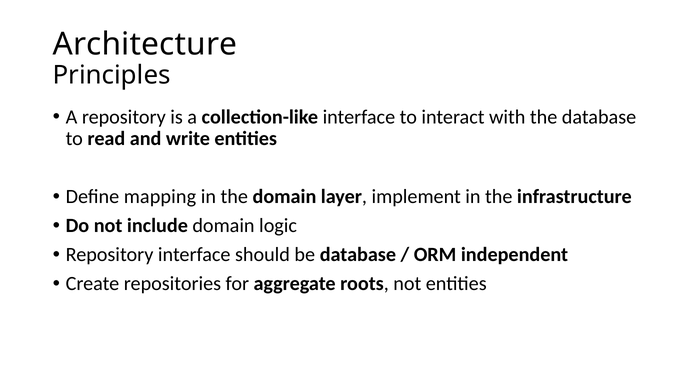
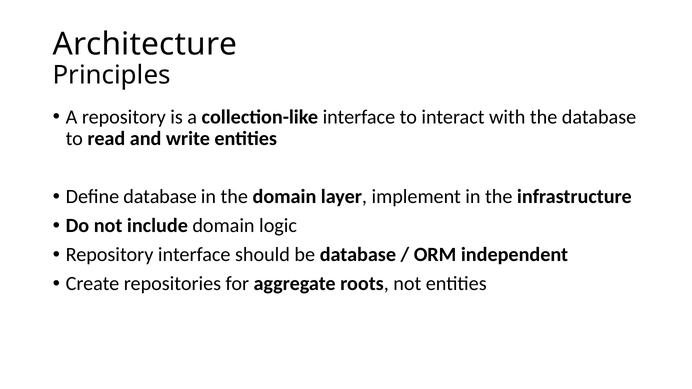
Define mapping: mapping -> database (160, 197)
